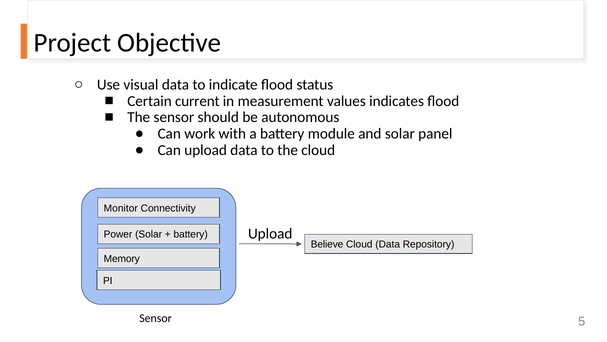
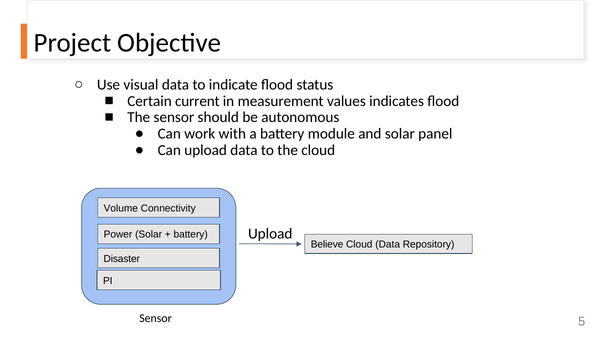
Monitor: Monitor -> Volume (121, 208)
Memory: Memory -> Disaster (122, 258)
